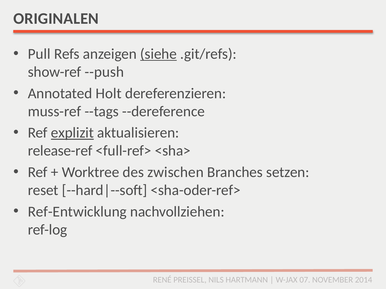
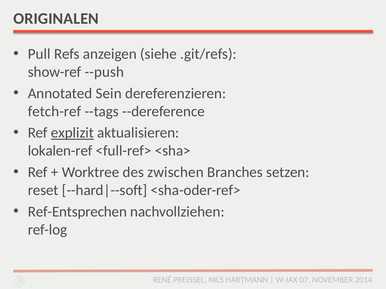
siehe underline: present -> none (159, 54)
Holt: Holt -> Sein (109, 94)
muss-ref: muss-ref -> fetch-ref (55, 112)
release-ref: release-ref -> lokalen-ref (60, 151)
Ref-Entwicklung: Ref-Entwicklung -> Ref-Entsprechen (77, 212)
